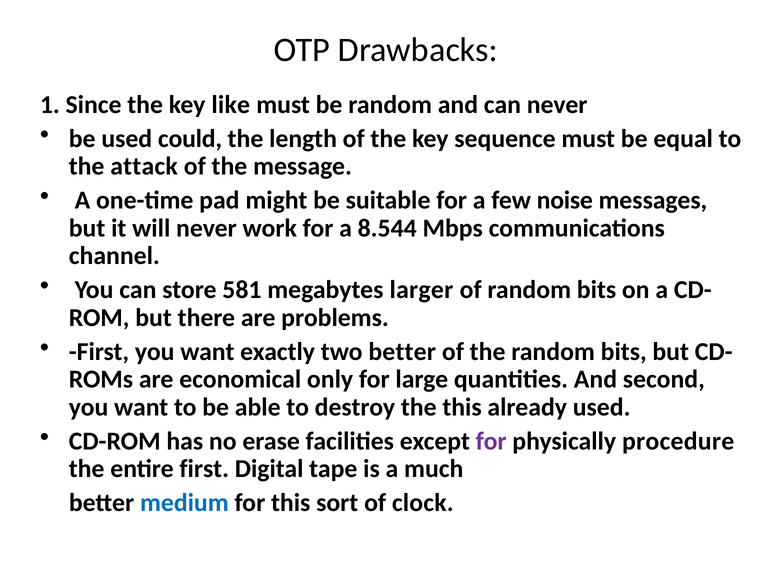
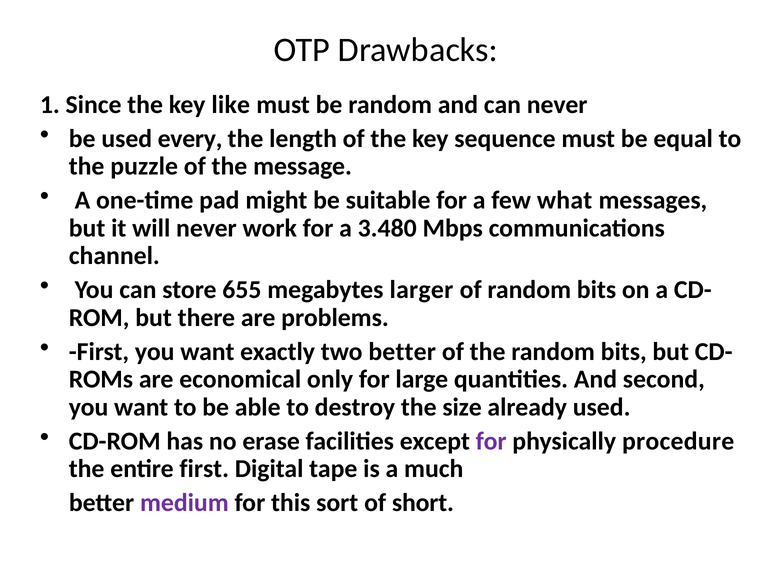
could: could -> every (190, 139)
attack: attack -> puzzle (144, 166)
noise: noise -> what (565, 200)
8.544: 8.544 -> 3.480 (387, 228)
581: 581 -> 655 (242, 290)
the this: this -> size (462, 407)
medium colour: blue -> purple (184, 503)
clock: clock -> short (423, 503)
